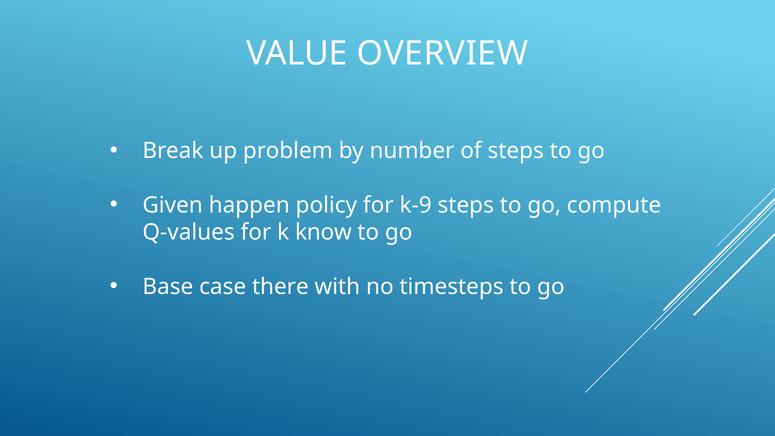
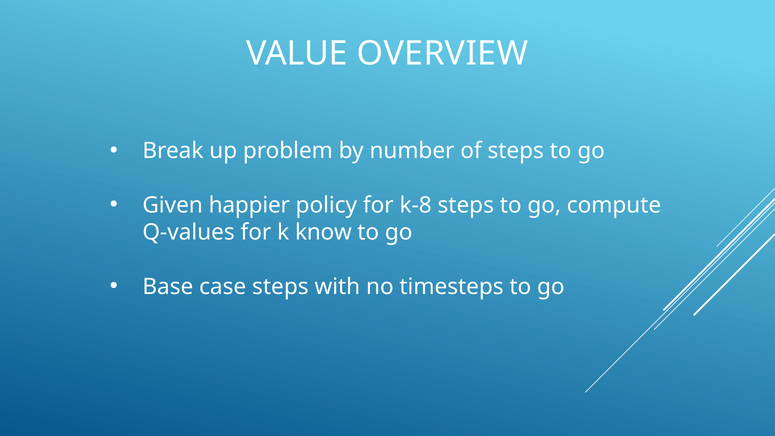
happen: happen -> happier (249, 205)
k-9: k-9 -> k-8 (416, 205)
case there: there -> steps (280, 287)
